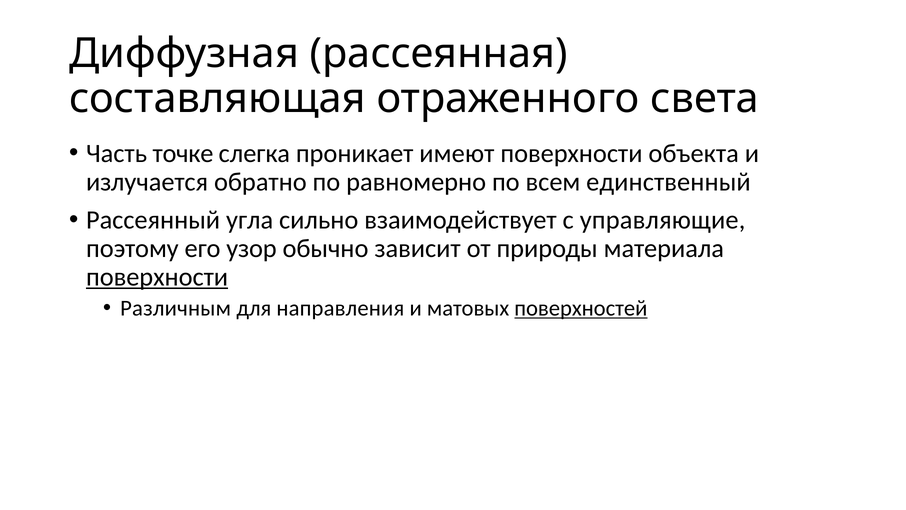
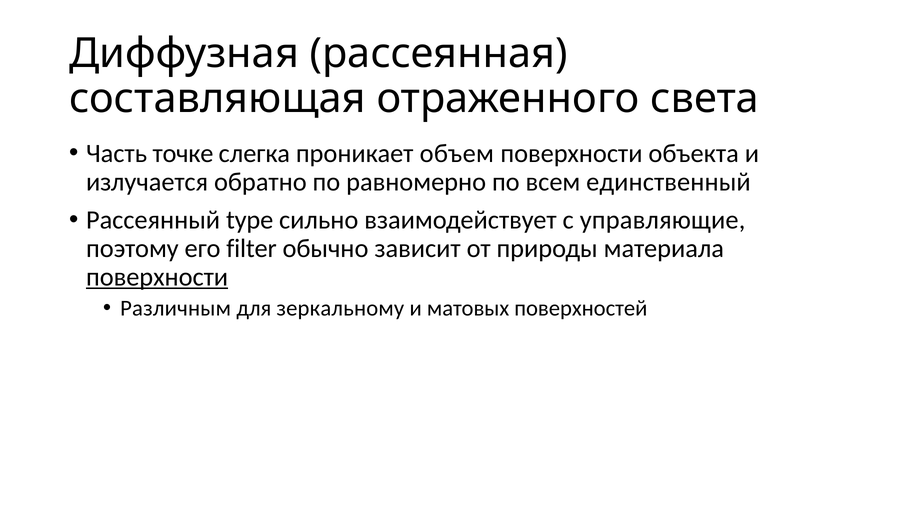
имеют: имеют -> объем (457, 153)
угла: угла -> type (250, 220)
узор: узор -> filter (252, 248)
направления: направления -> зеркальному (340, 308)
поверхностей underline: present -> none (581, 308)
